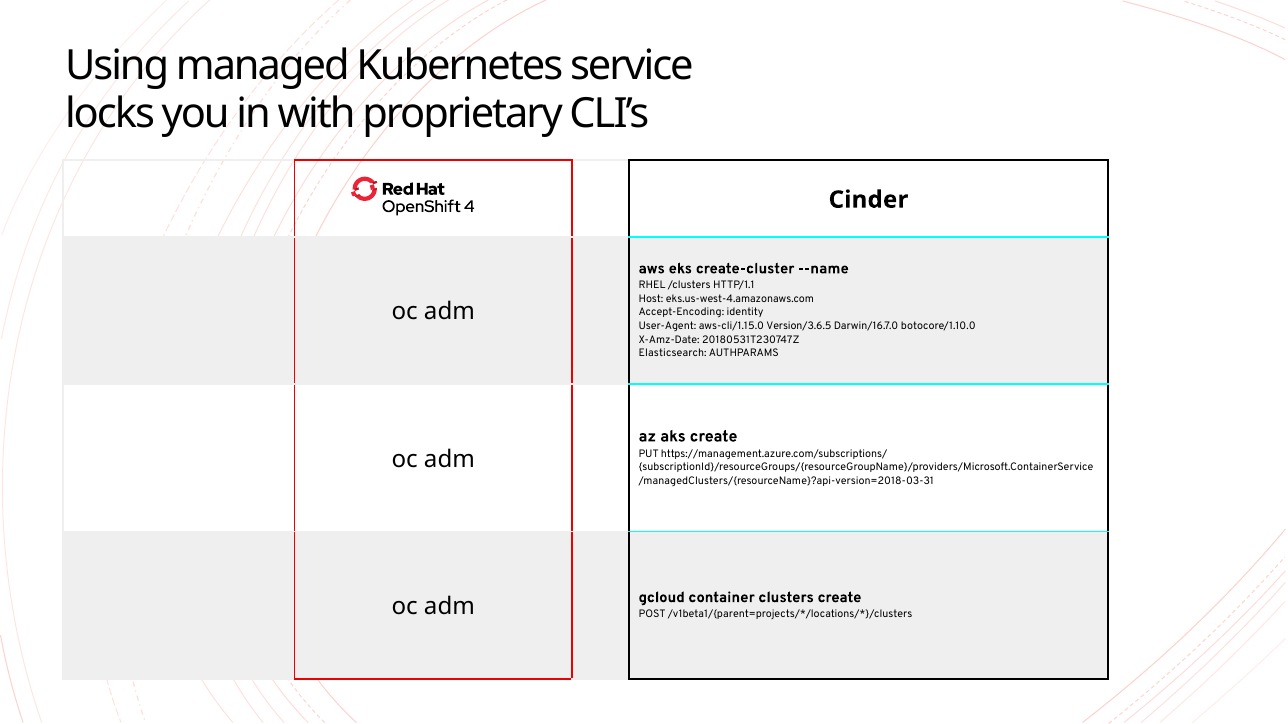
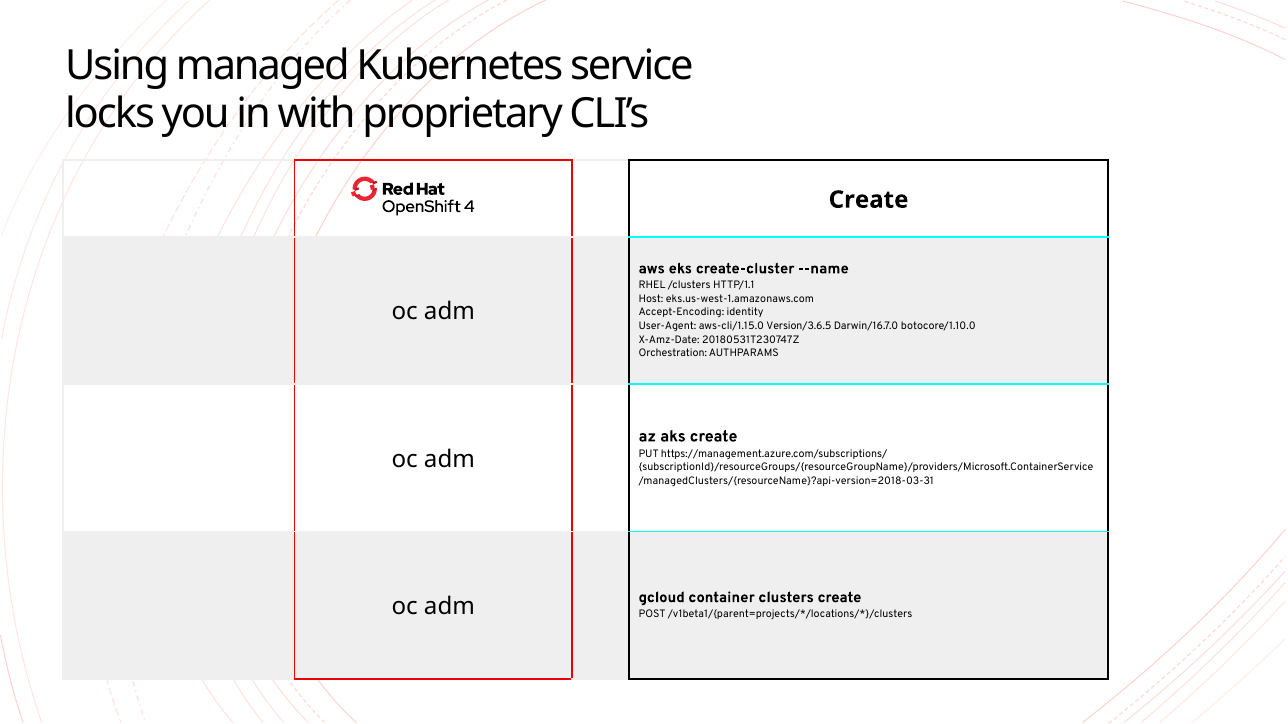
Cinder: Cinder -> Create (869, 200)
eks.us-west-4.amazonaws.com: eks.us-west-4.amazonaws.com -> eks.us-west-1.amazonaws.com (740, 299)
Elasticsearch: Elasticsearch -> Orchestration (673, 354)
